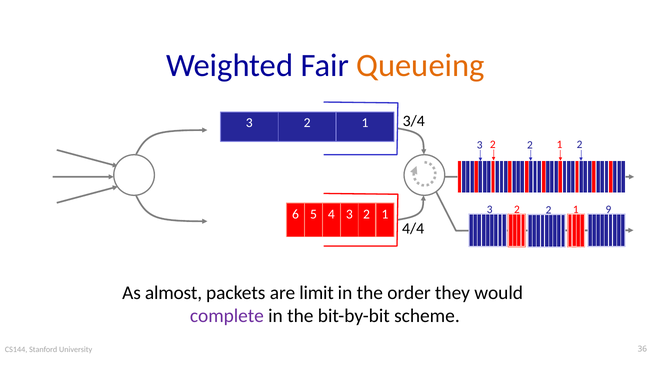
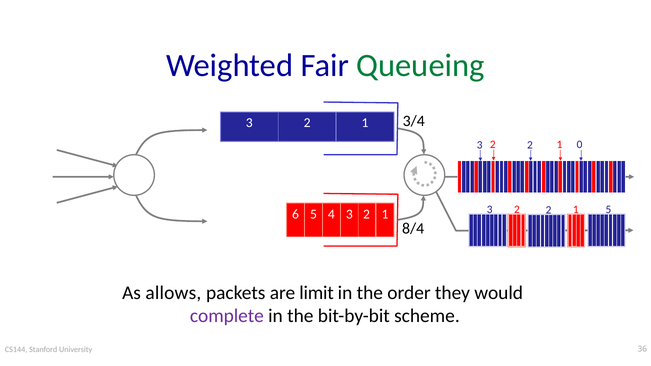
Queueing colour: orange -> green (420, 65)
2: 2 -> 0 (580, 145)
2 9: 9 -> 5 (608, 210)
4/4: 4/4 -> 8/4 (413, 229)
almost: almost -> allows (173, 293)
